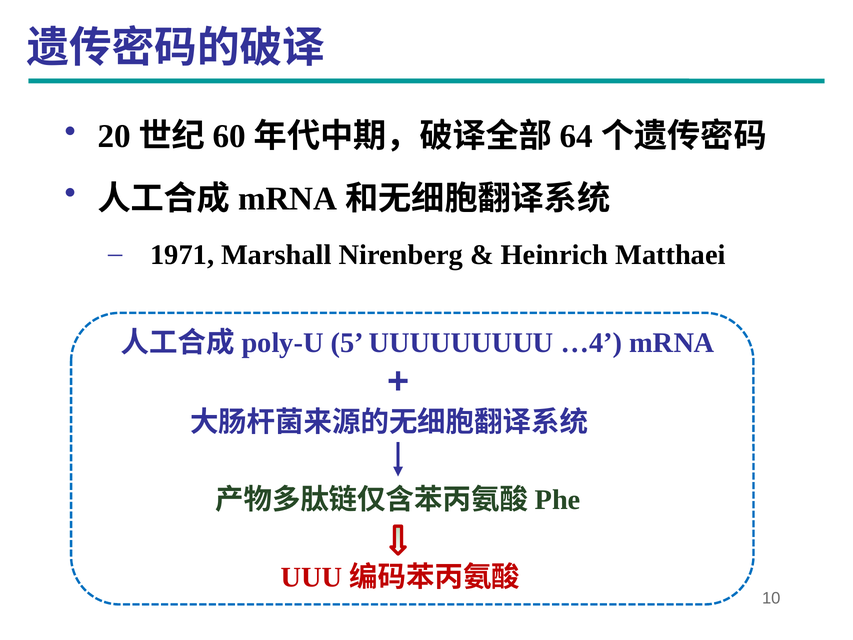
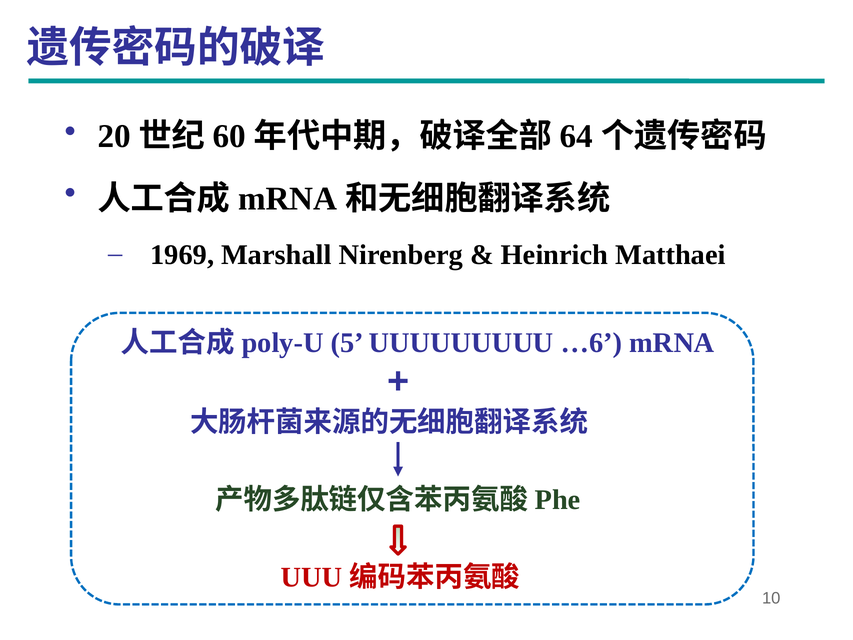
1971: 1971 -> 1969 (182, 255)
…4: …4 -> …6 (591, 343)
